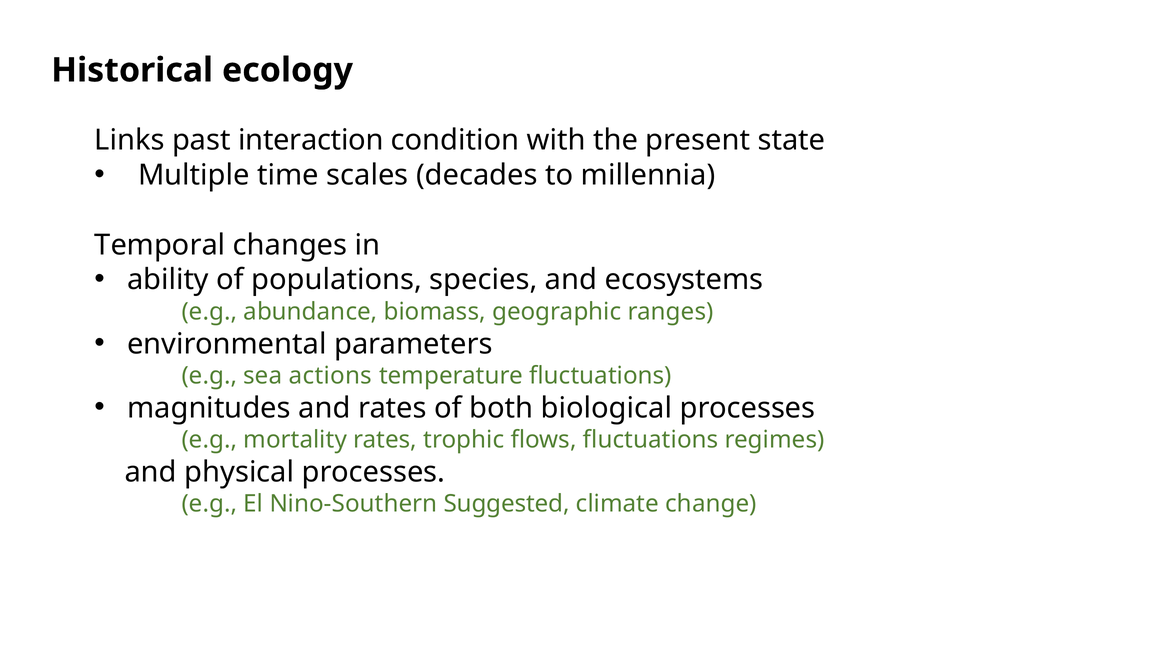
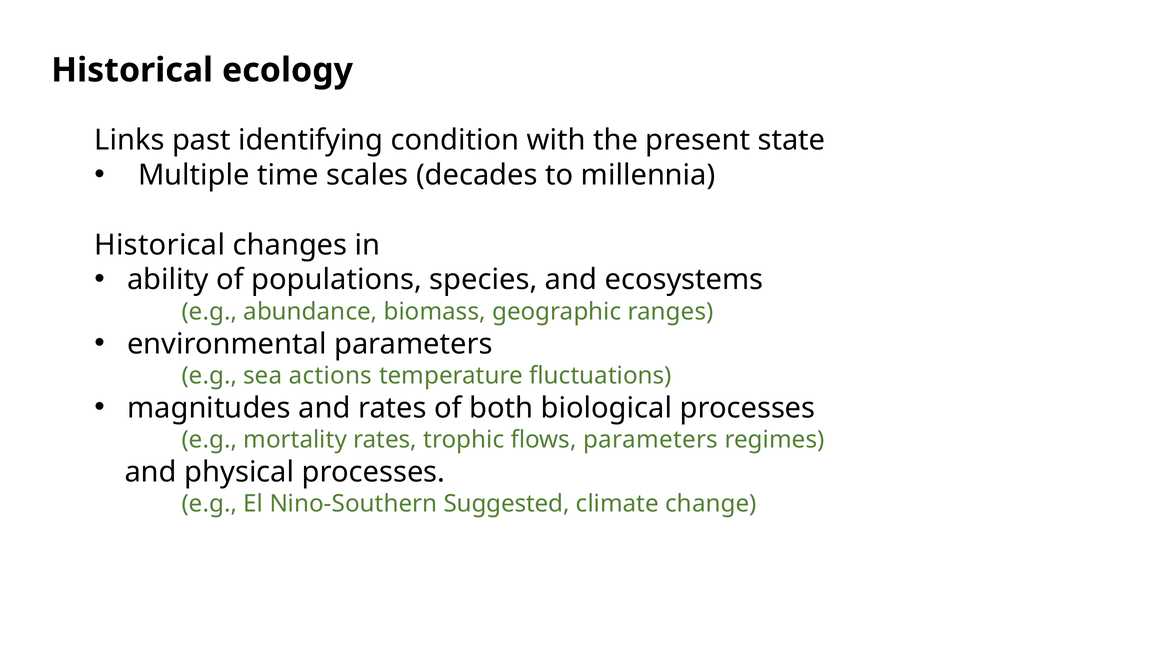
interaction: interaction -> identifying (311, 140)
Temporal: Temporal -> Historical (160, 245)
flows fluctuations: fluctuations -> parameters (651, 439)
